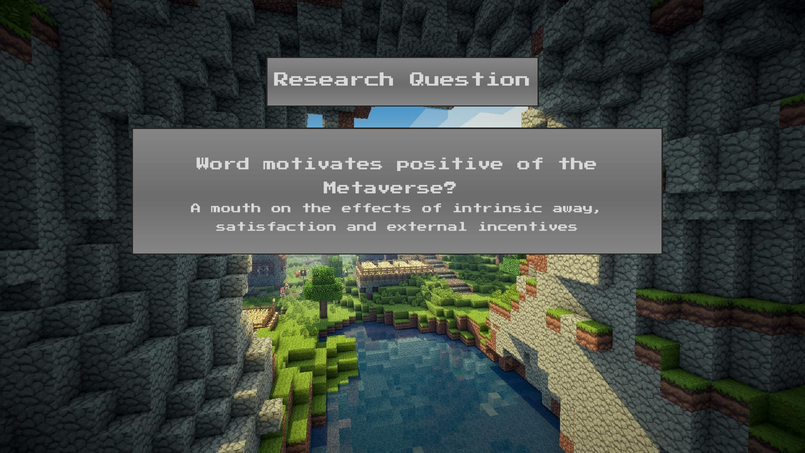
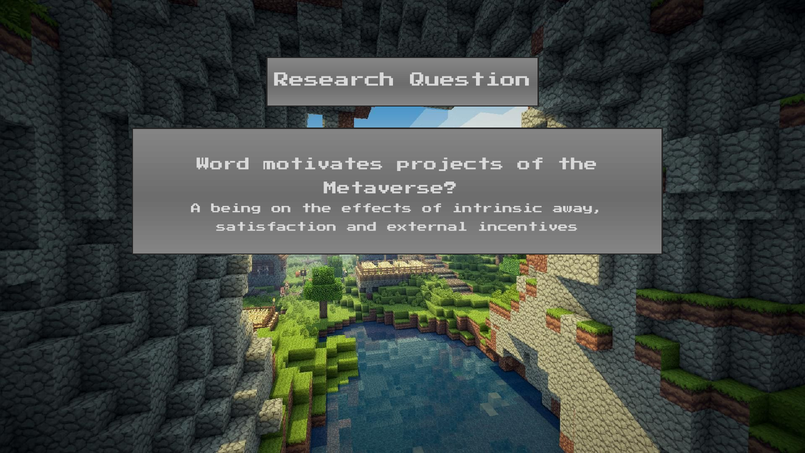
positive: positive -> projects (451, 167)
mouth: mouth -> being (236, 211)
